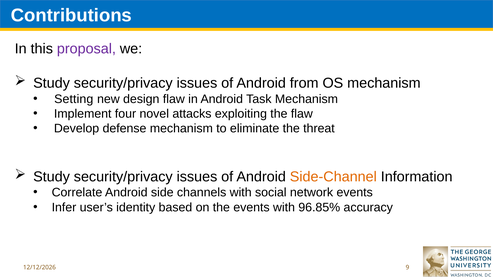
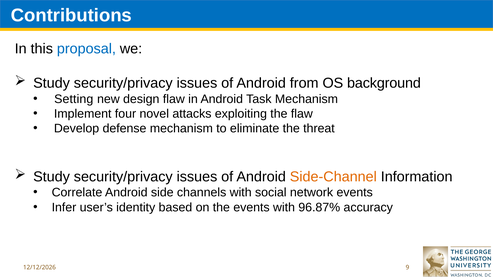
proposal colour: purple -> blue (86, 49)
OS mechanism: mechanism -> background (384, 83)
96.85%: 96.85% -> 96.87% (319, 208)
